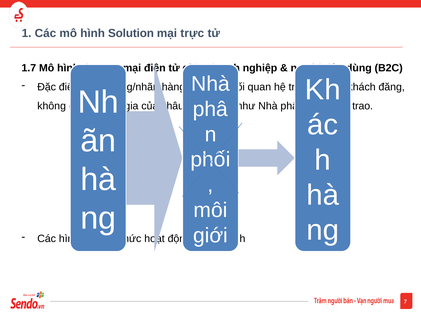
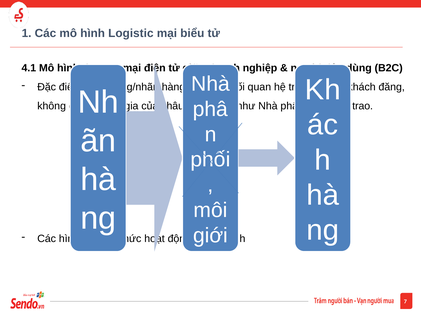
Solution: Solution -> Logistic (131, 33)
mại trực: trực -> biểu (192, 33)
1.7: 1.7 -> 4.1 (29, 68)
